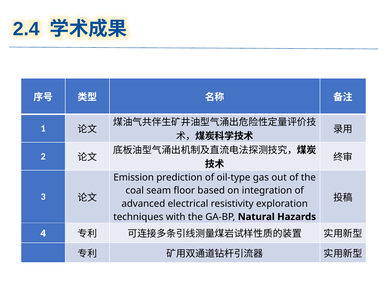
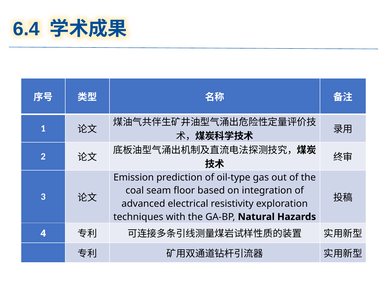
2.4: 2.4 -> 6.4 (26, 29)
